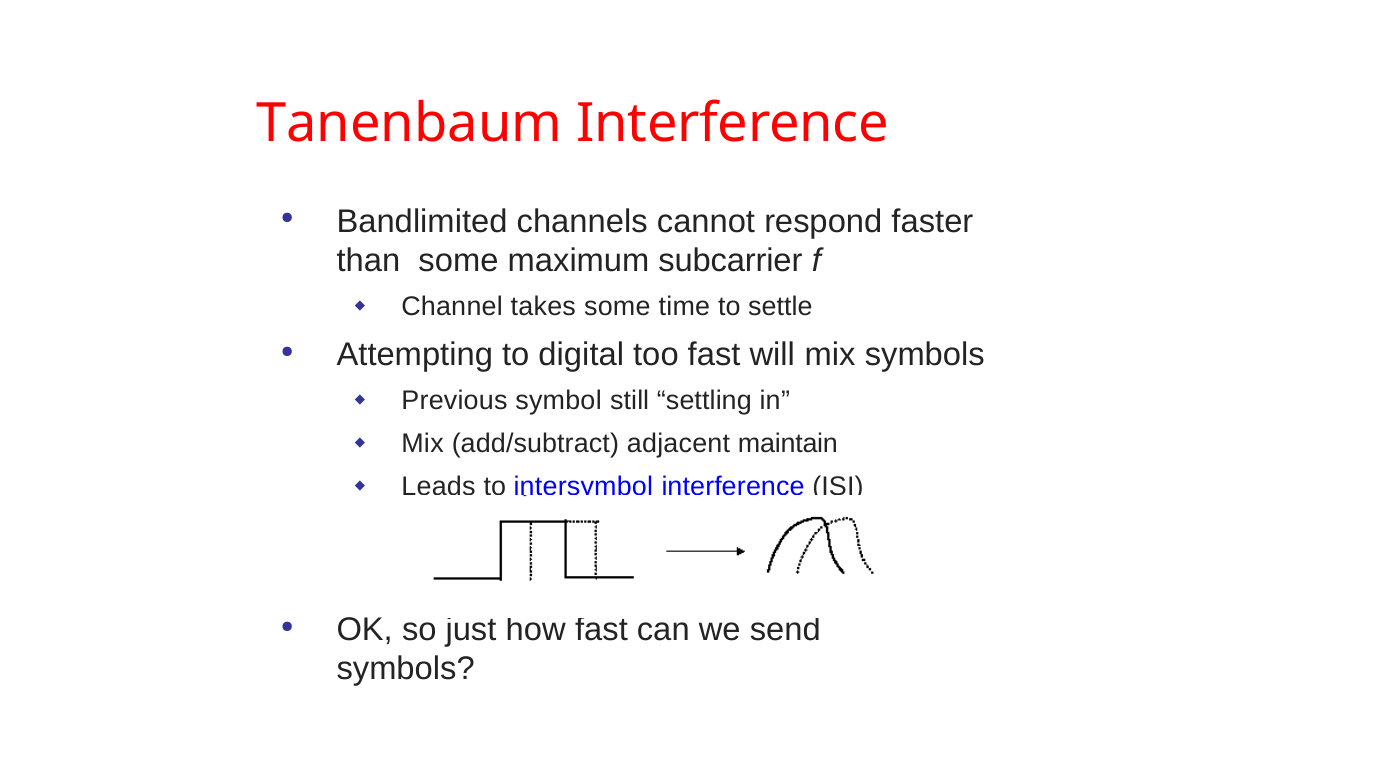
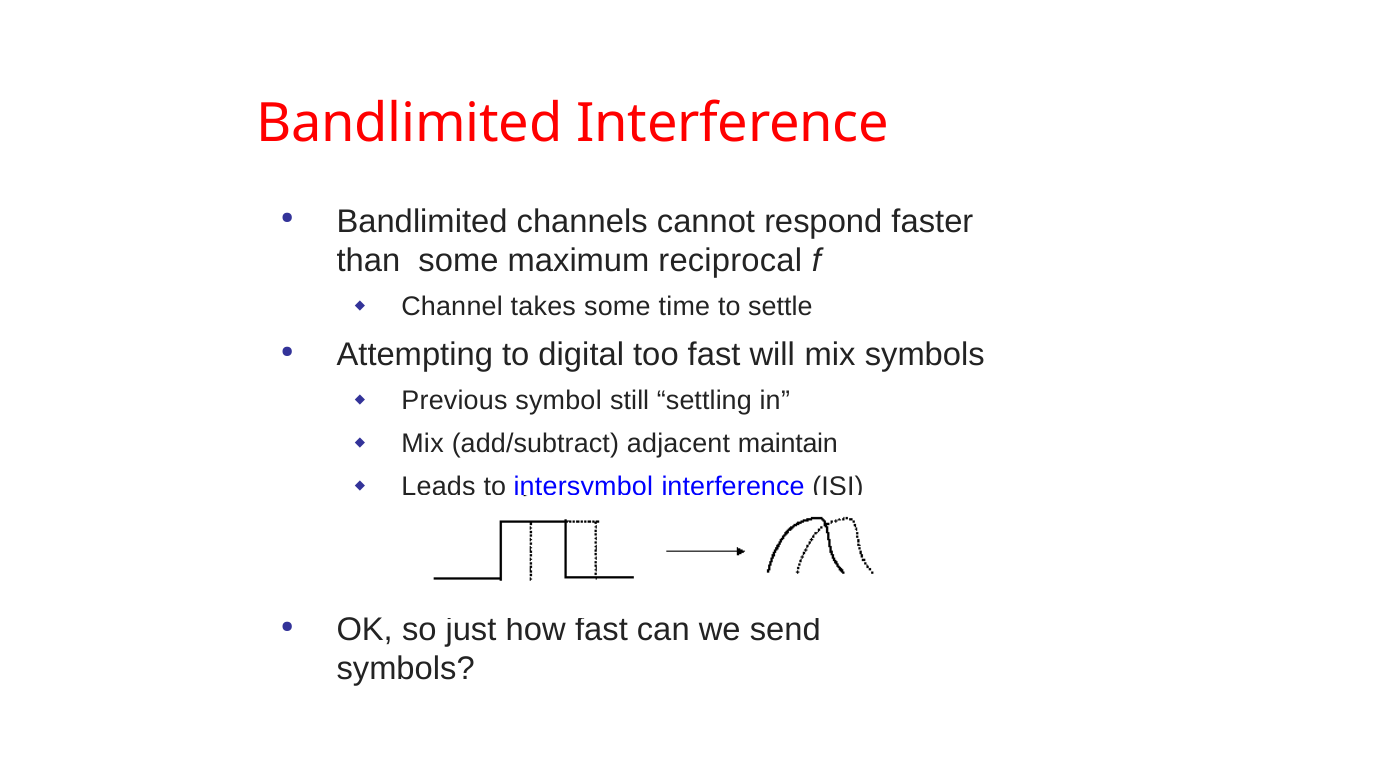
Tanenbaum: Tanenbaum -> Bandlimited (409, 124)
subcarrier: subcarrier -> reciprocal (730, 261)
